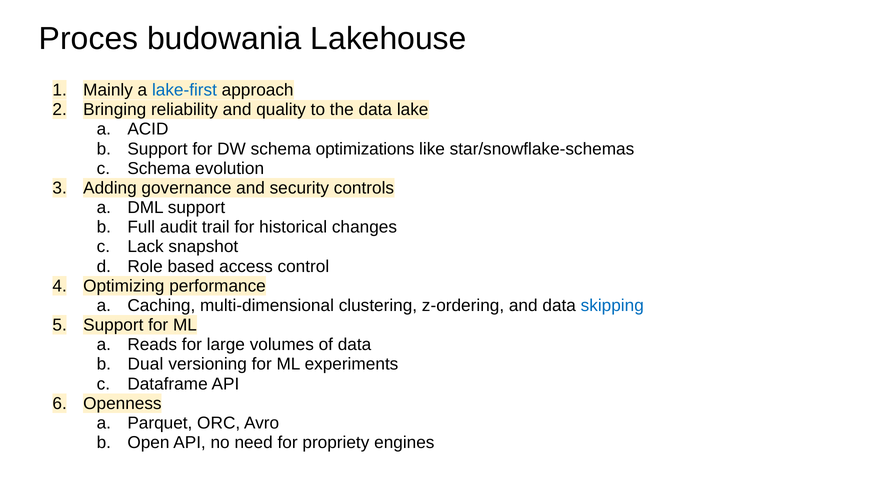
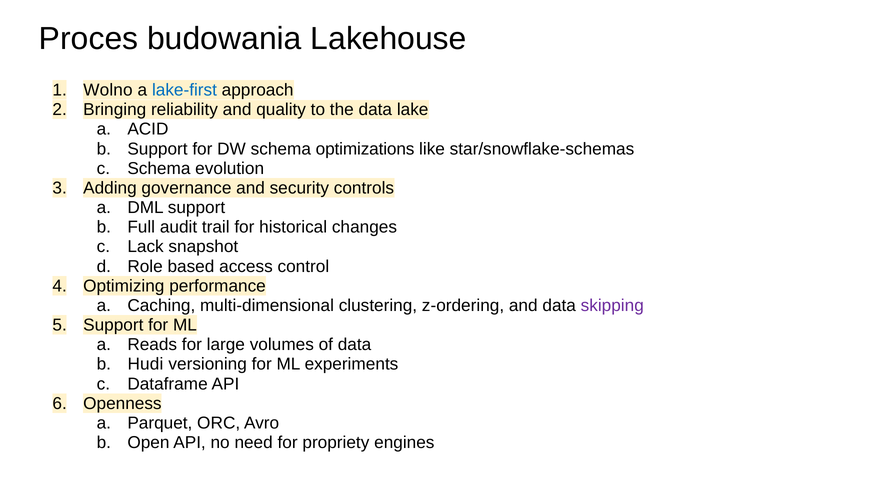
Mainly: Mainly -> Wolno (108, 90)
skipping colour: blue -> purple (612, 306)
Dual: Dual -> Hudi (145, 364)
